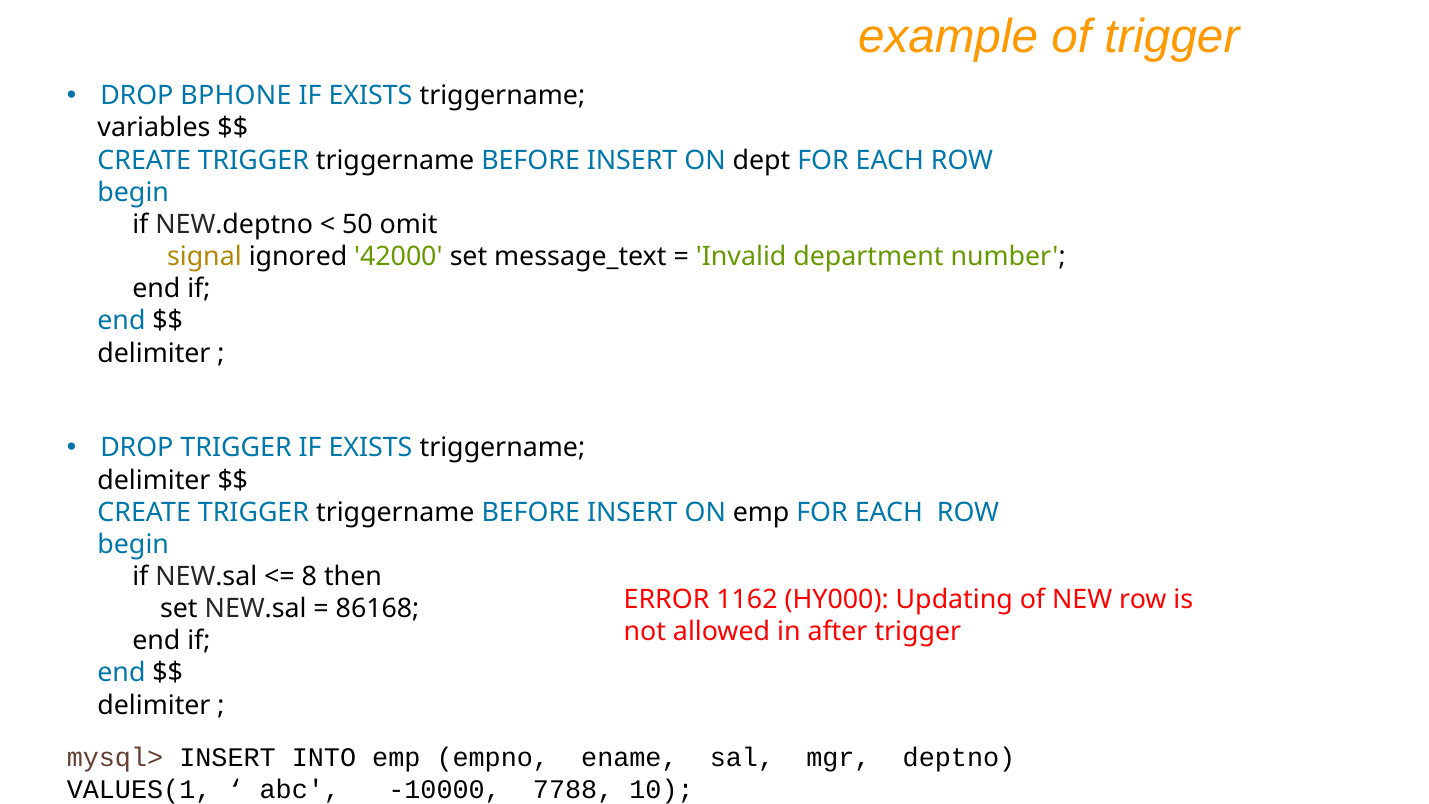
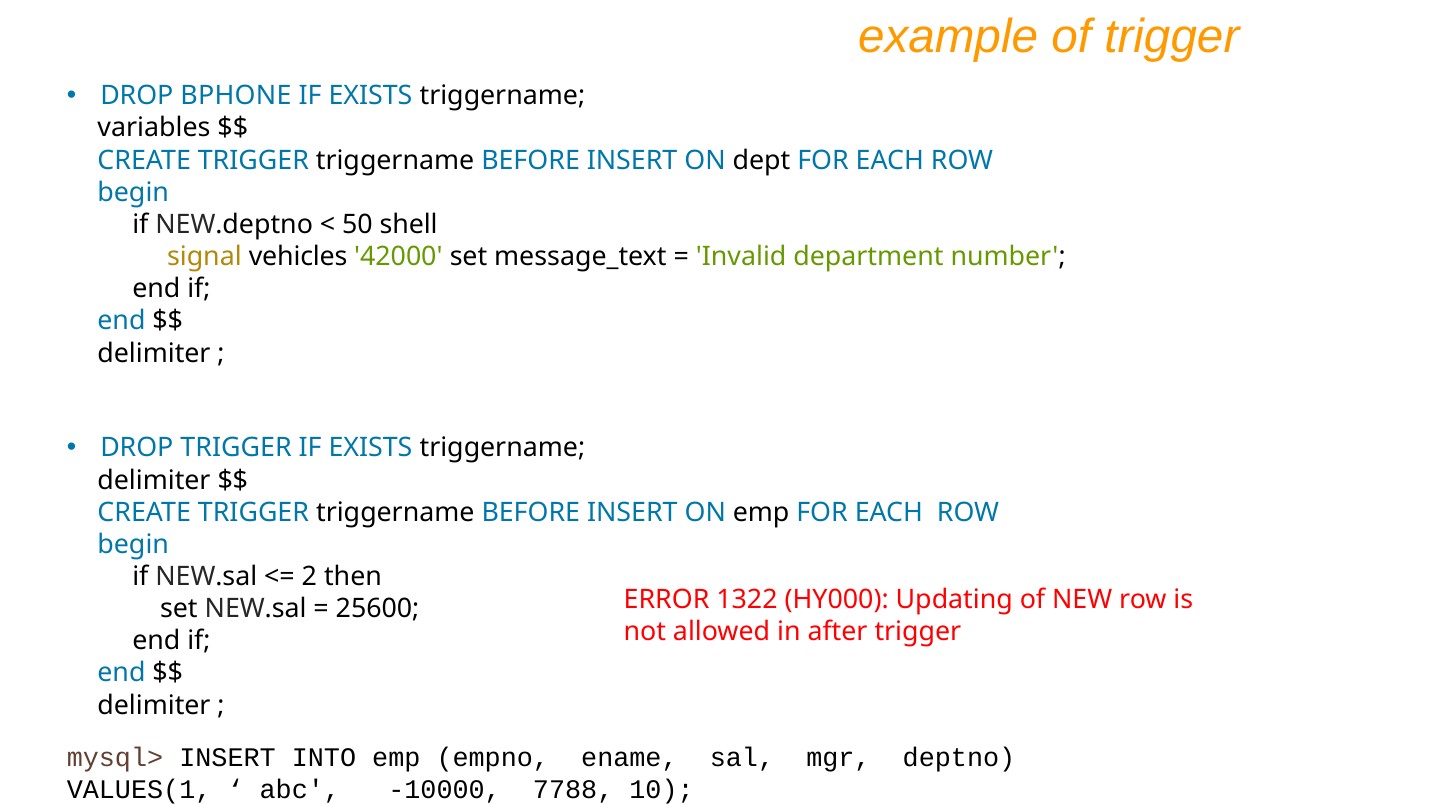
omit: omit -> shell (409, 225)
ignored: ignored -> vehicles (298, 257)
8: 8 -> 2 (309, 577)
1162: 1162 -> 1322 (747, 599)
86168: 86168 -> 25600 (378, 609)
